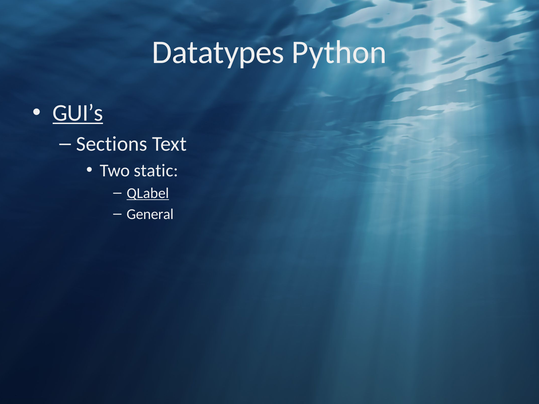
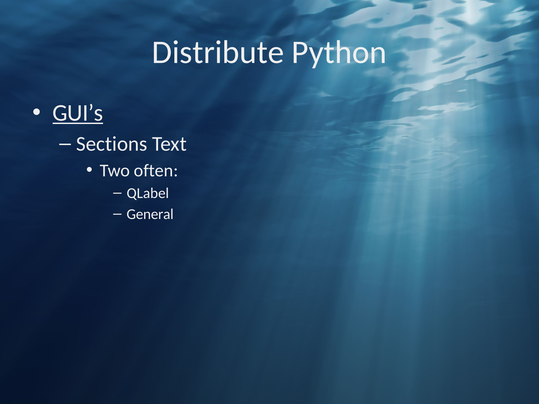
Datatypes: Datatypes -> Distribute (218, 52)
static: static -> often (156, 171)
QLabel underline: present -> none (148, 193)
